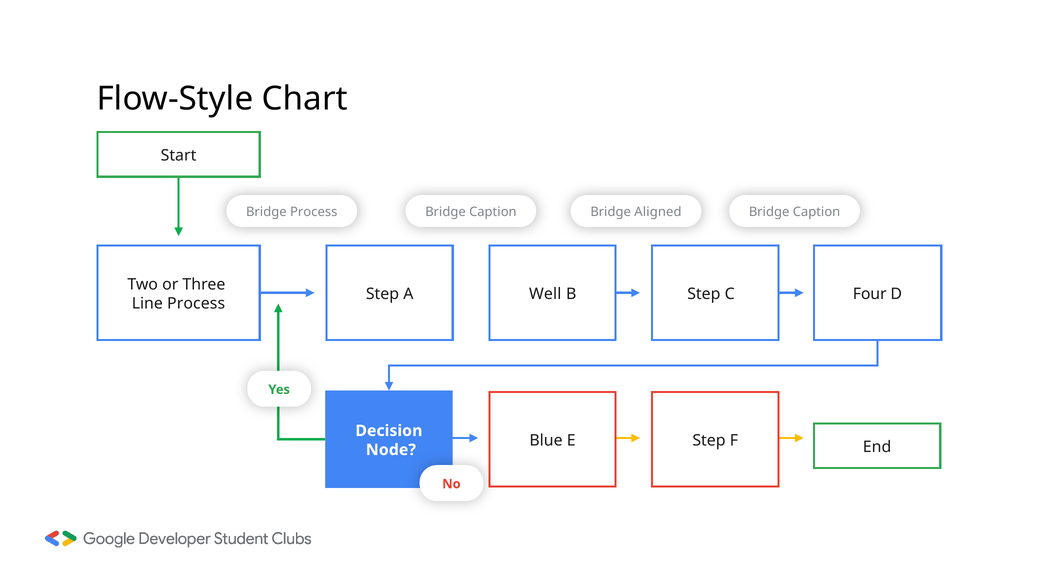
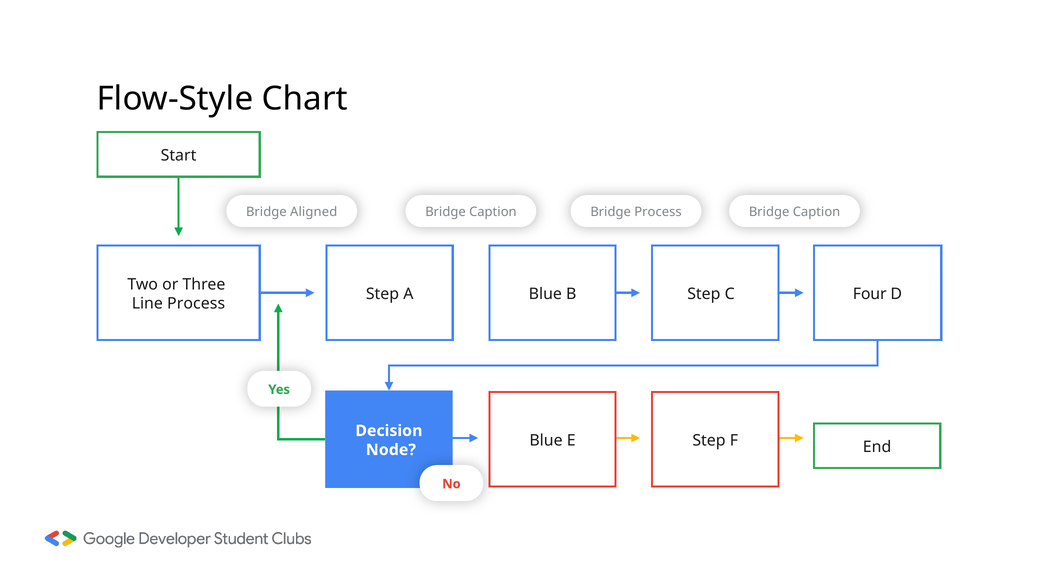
Bridge Process: Process -> Aligned (314, 212)
Bridge Aligned: Aligned -> Process (658, 212)
A Well: Well -> Blue (545, 294)
